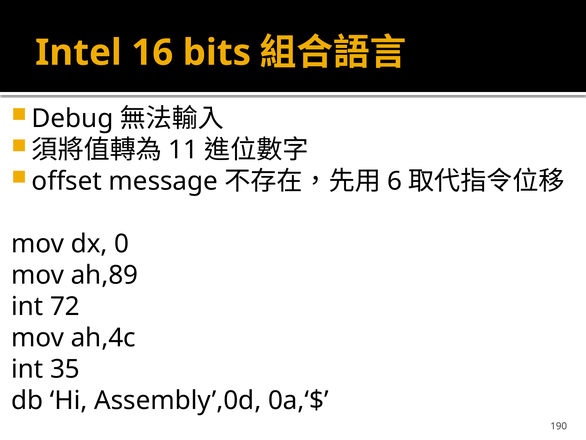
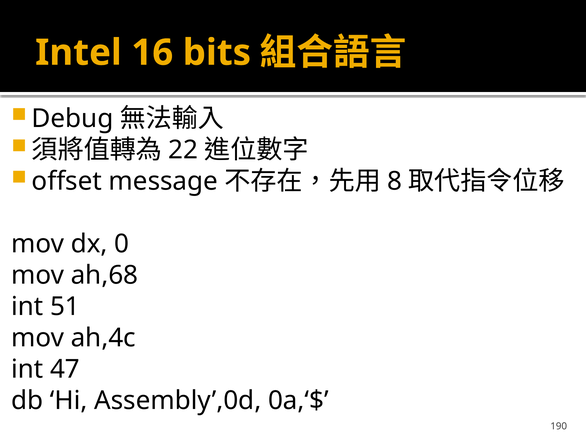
11: 11 -> 22 (183, 150)
6: 6 -> 8 (395, 181)
ah,89: ah,89 -> ah,68 (104, 275)
72: 72 -> 51 (65, 306)
35: 35 -> 47 (65, 369)
